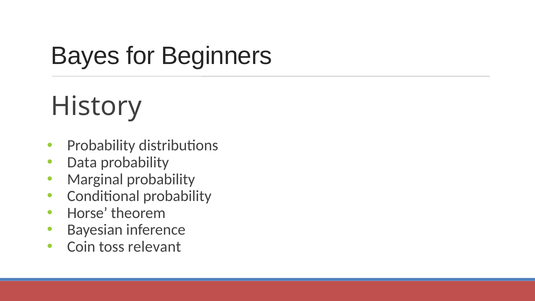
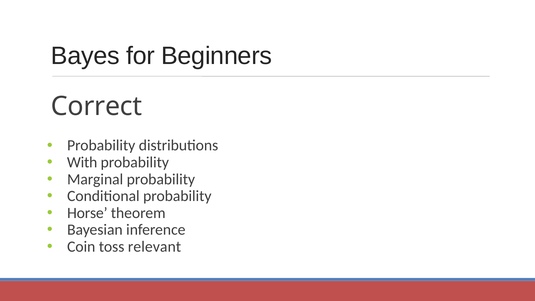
History: History -> Correct (97, 106)
Data: Data -> With (82, 162)
